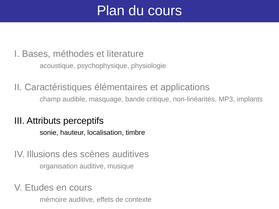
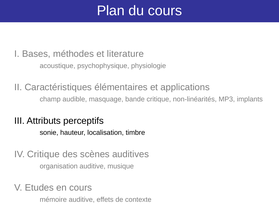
IV Illusions: Illusions -> Critique (43, 154)
